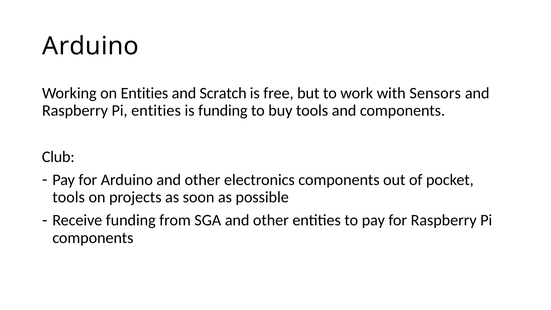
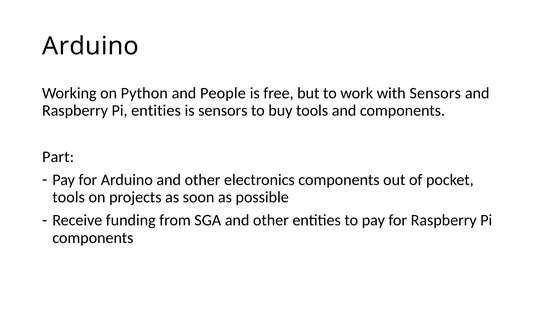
on Entities: Entities -> Python (144, 93)
Scratch: Scratch -> People (223, 93)
is funding: funding -> sensors (223, 111)
Club: Club -> Part (58, 157)
